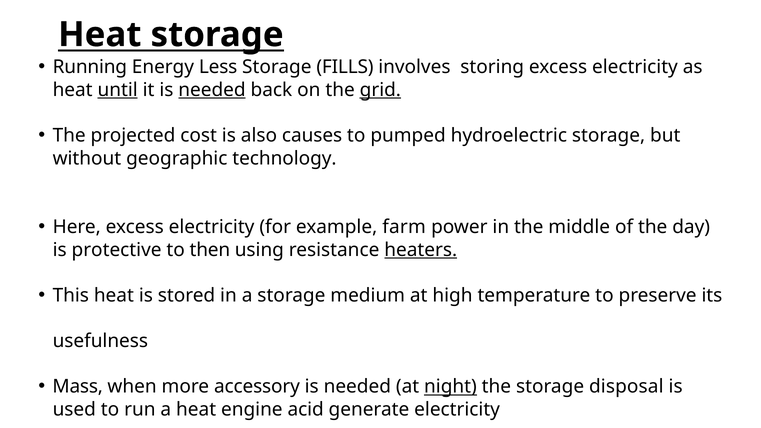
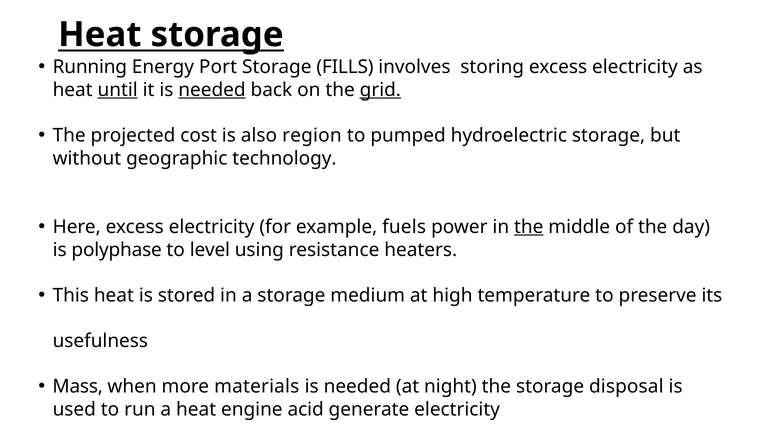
Less: Less -> Port (218, 67)
causes: causes -> region (312, 136)
farm: farm -> fuels (404, 227)
the underline: none -> present (529, 227)
protective: protective -> polyphase (117, 250)
then: then -> level (210, 250)
heaters underline: present -> none (421, 250)
accessory: accessory -> materials (257, 387)
night underline: present -> none (450, 387)
